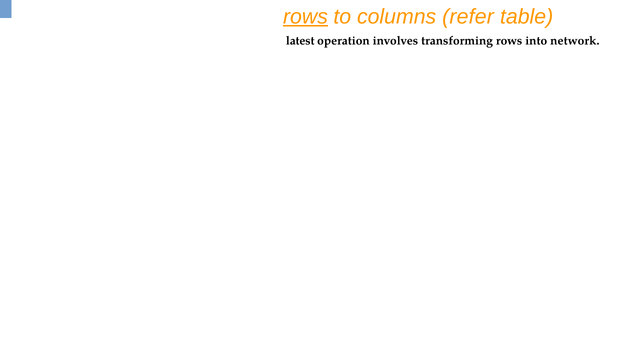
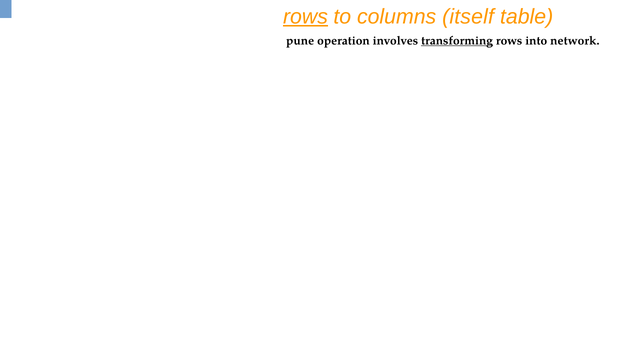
refer: refer -> itself (468, 17)
latest: latest -> pune (300, 41)
transforming underline: none -> present (457, 41)
